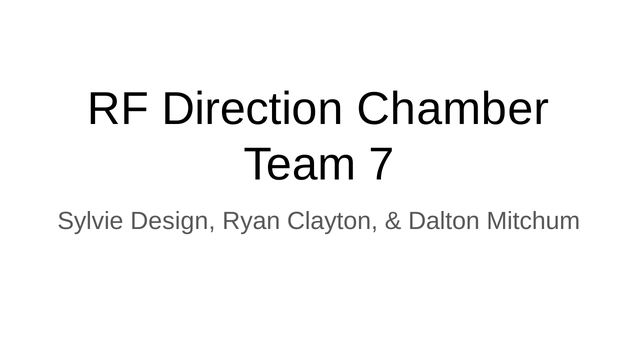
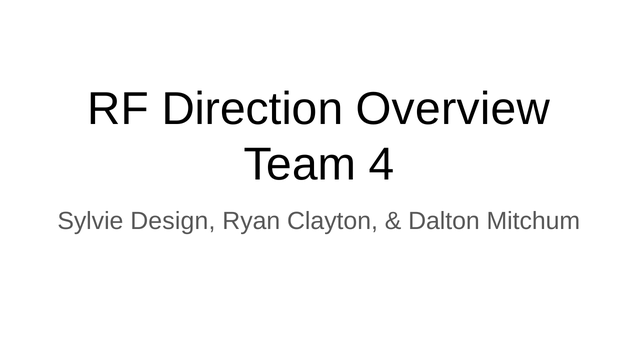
Chamber: Chamber -> Overview (453, 109)
7: 7 -> 4 (382, 164)
